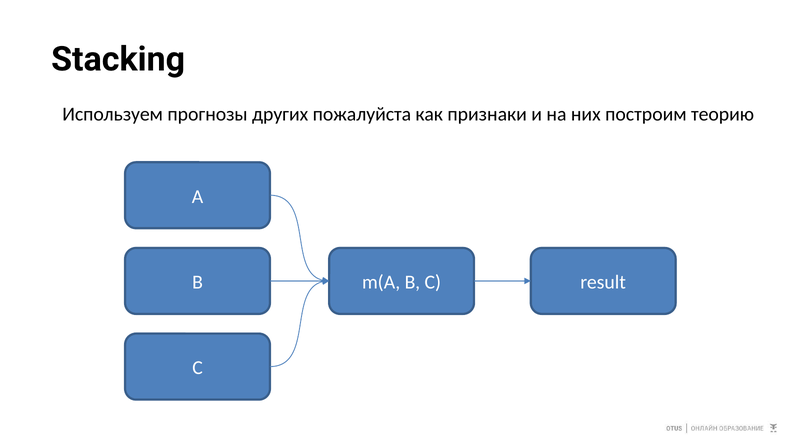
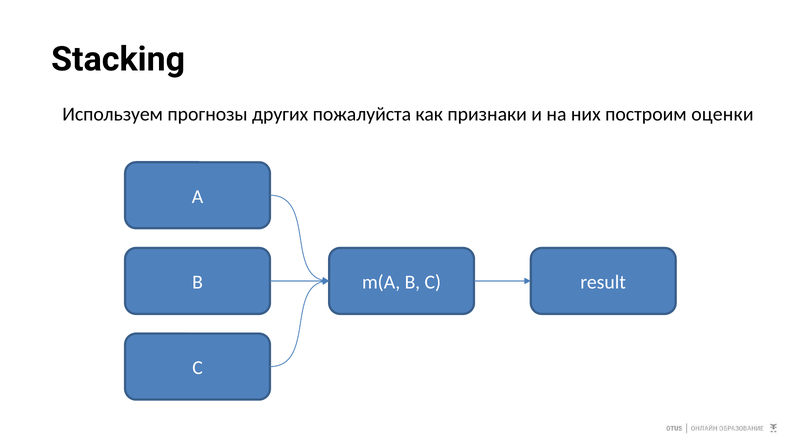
теорию: теорию -> оценки (722, 114)
